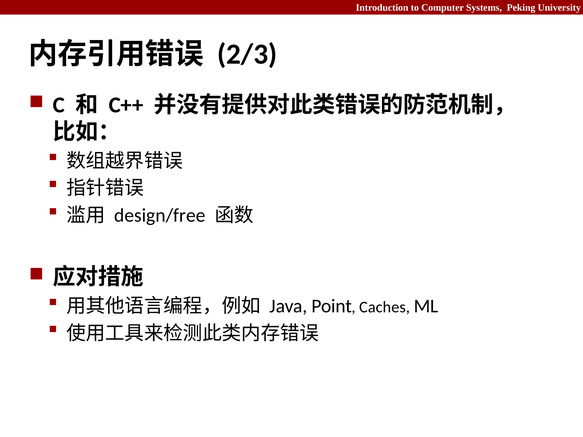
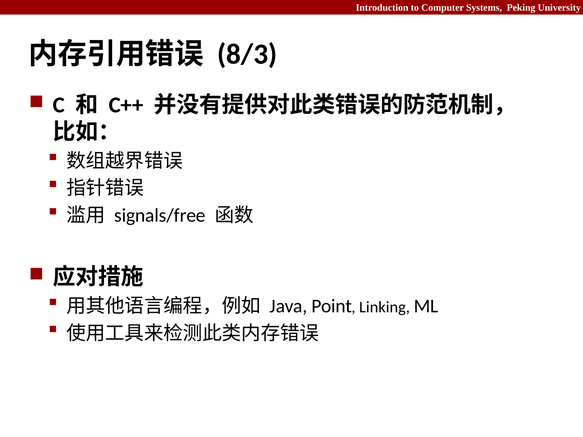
2/3: 2/3 -> 8/3 (247, 54)
design/free: design/free -> signals/free (160, 216)
Caches: Caches -> Linking (385, 307)
